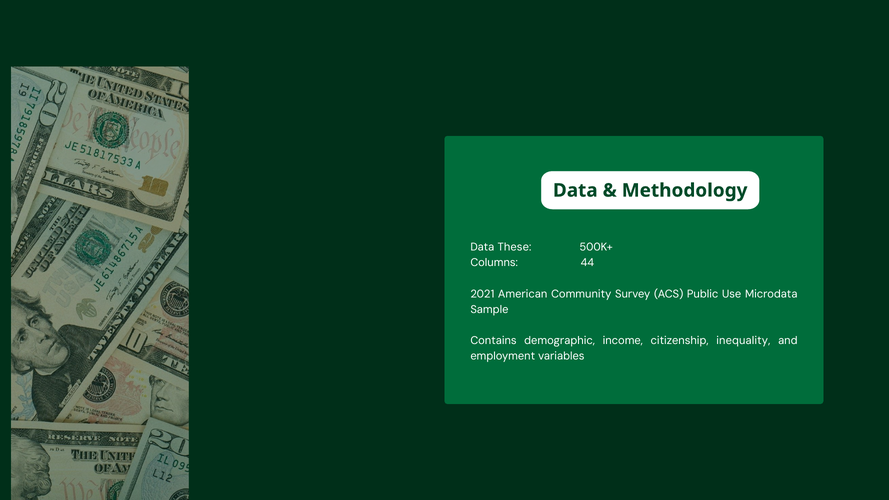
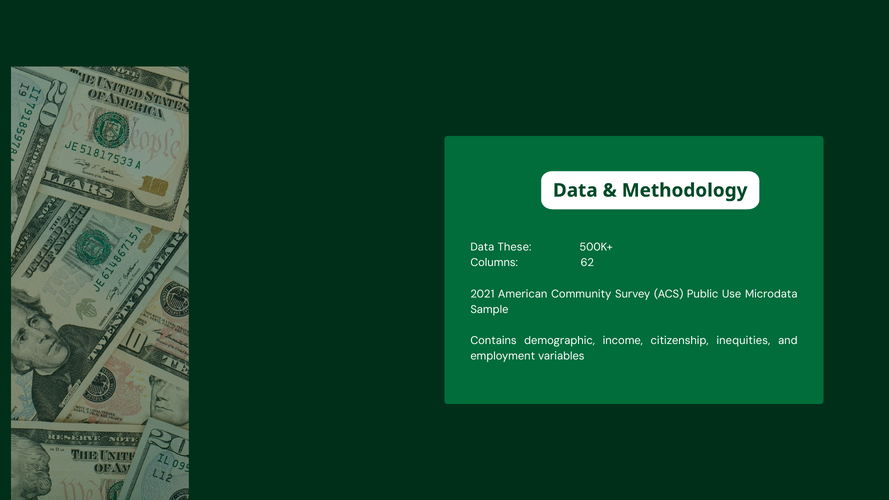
44: 44 -> 62 (587, 263)
inequality: inequality -> inequities (743, 341)
